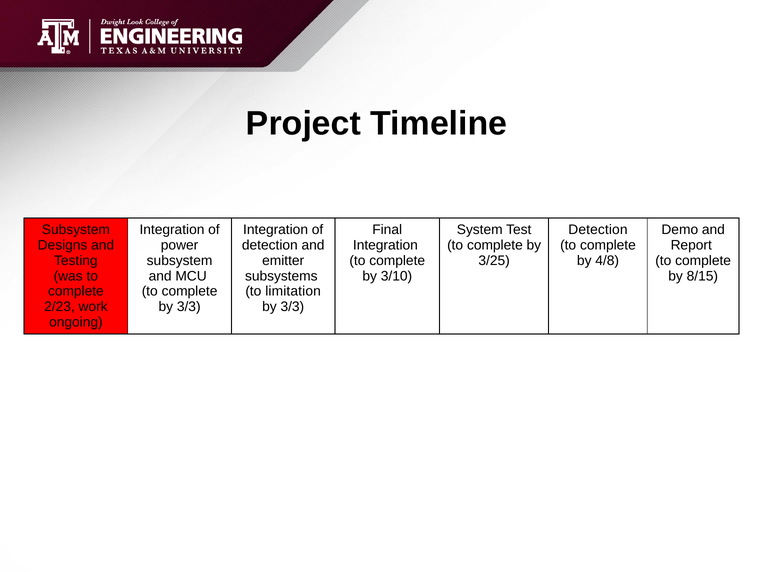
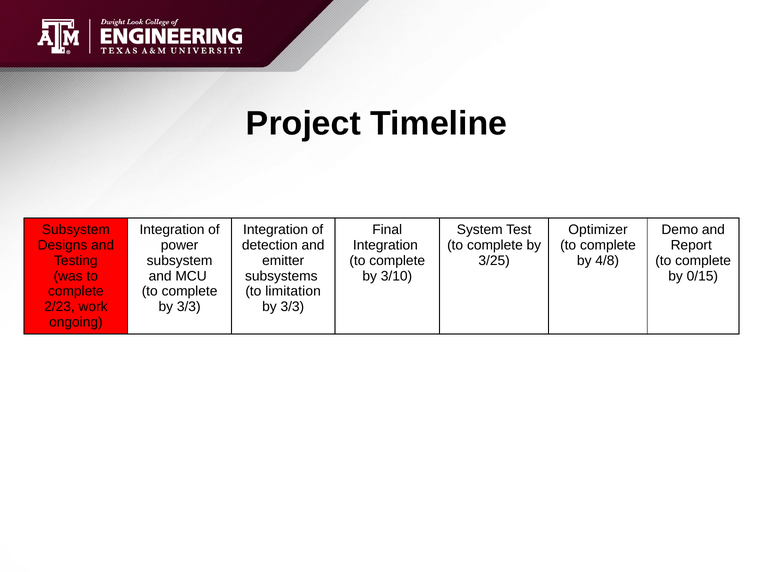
Detection: Detection -> Optimizer (598, 230)
8/15: 8/15 -> 0/15 (702, 276)
